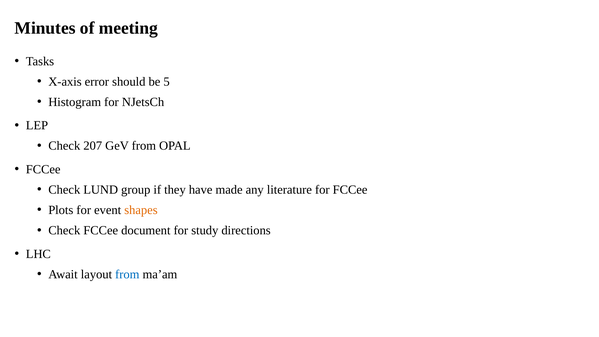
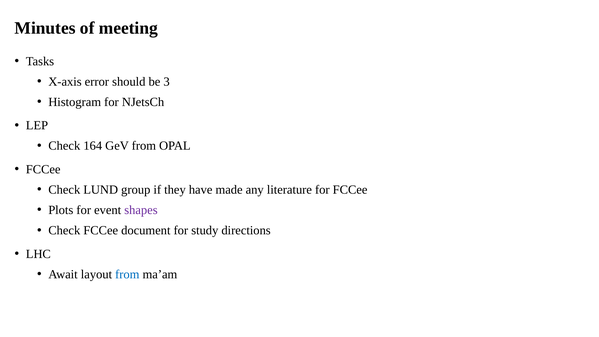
5: 5 -> 3 (167, 82)
207: 207 -> 164 (93, 146)
shapes colour: orange -> purple (141, 210)
